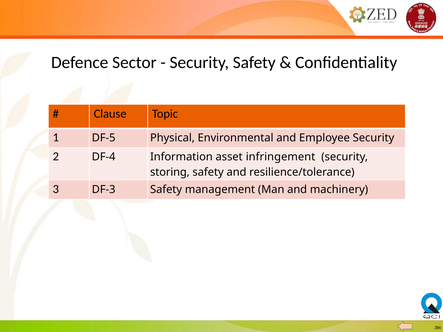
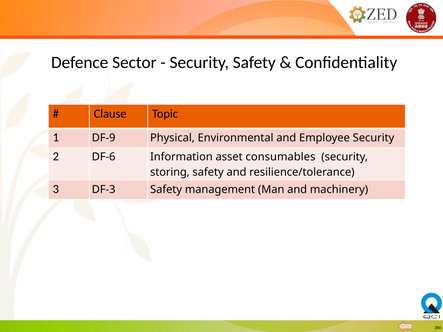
DF-5: DF-5 -> DF-9 (104, 138)
DF-4: DF-4 -> DF-6 (104, 157)
infringement: infringement -> consumables (281, 157)
